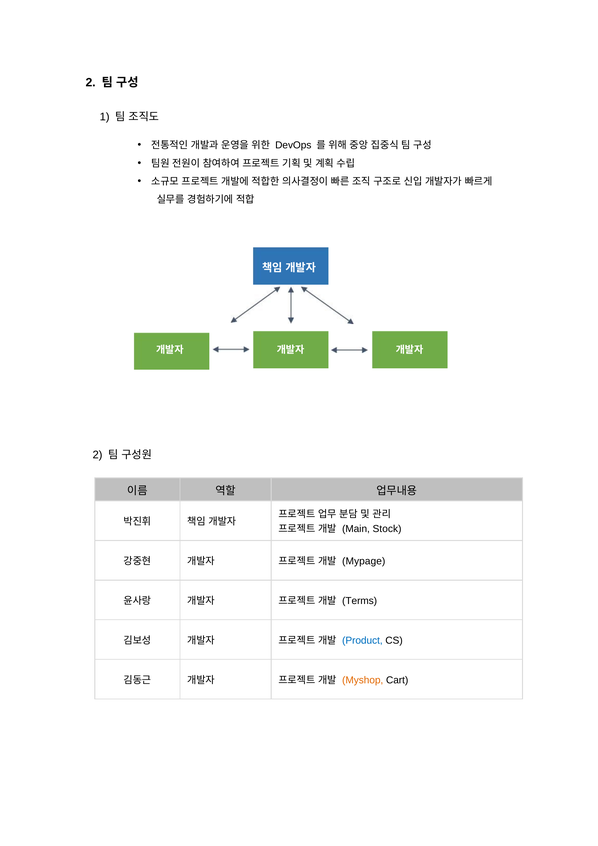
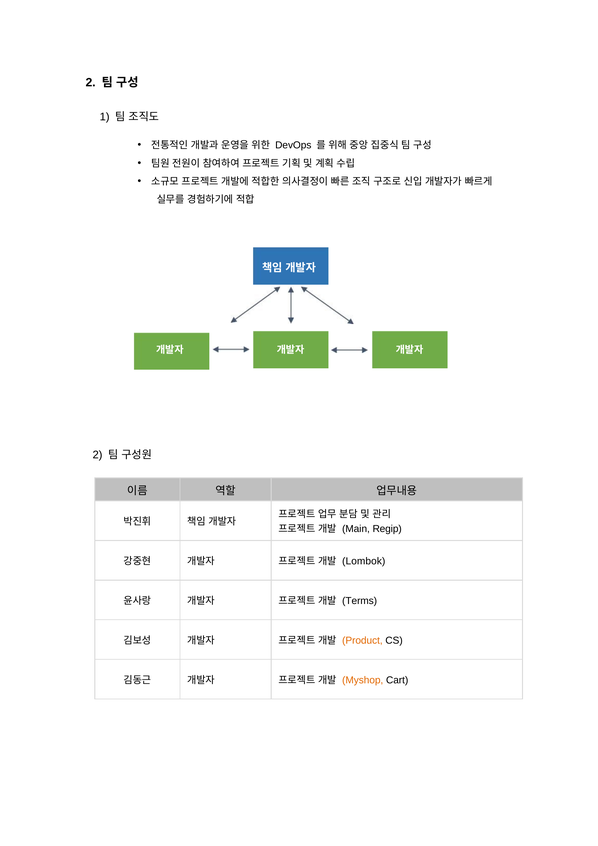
Stock: Stock -> Regip (387, 528)
Mypage: Mypage -> Lombok (364, 561)
Product colour: blue -> orange (362, 640)
